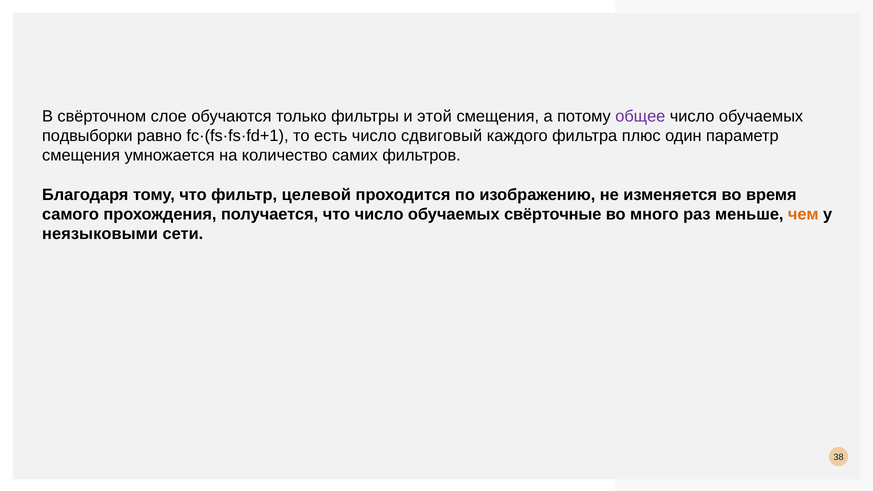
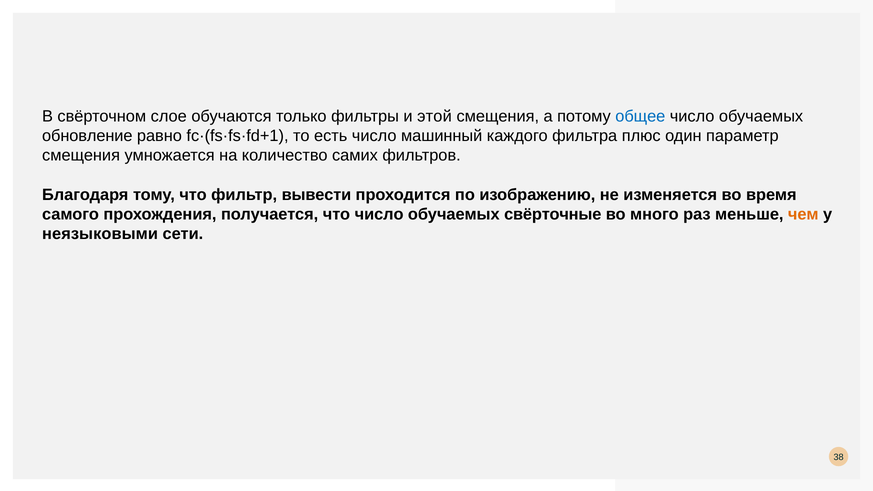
общее colour: purple -> blue (640, 116)
подвыборки: подвыборки -> обновление (87, 136)
сдвиговый: сдвиговый -> машинный (442, 136)
целевой: целевой -> вывести (316, 195)
